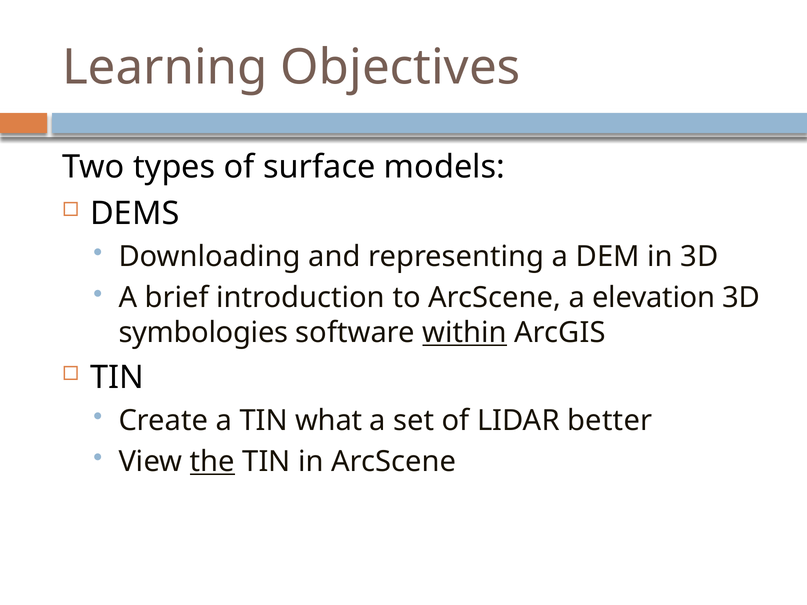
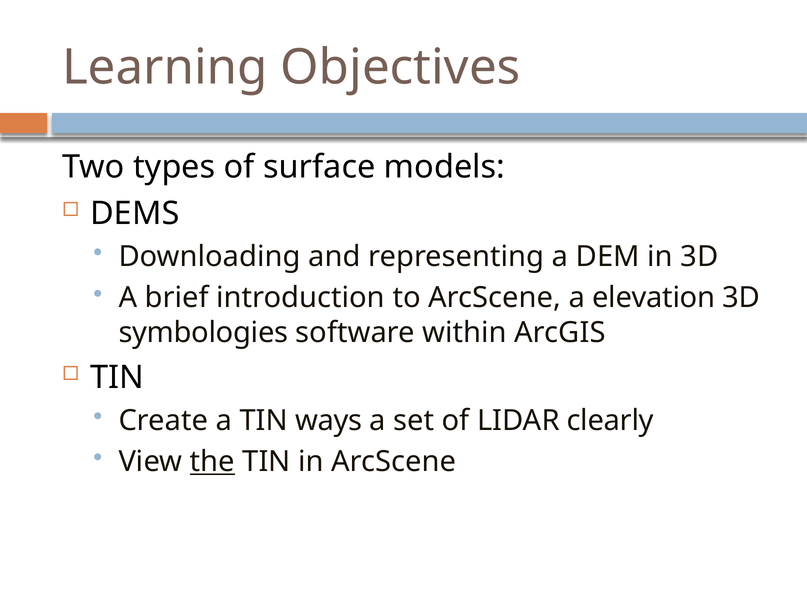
within underline: present -> none (465, 333)
what: what -> ways (329, 421)
better: better -> clearly (610, 421)
